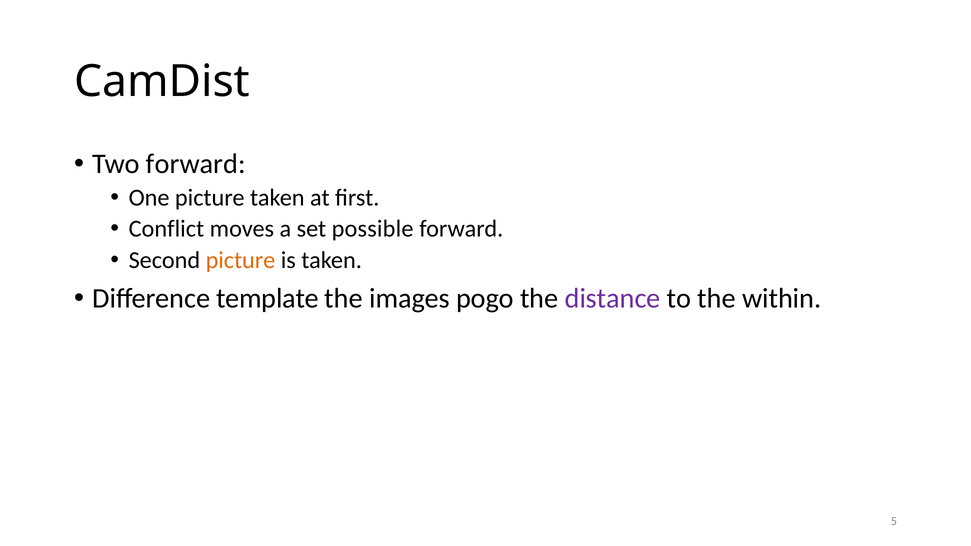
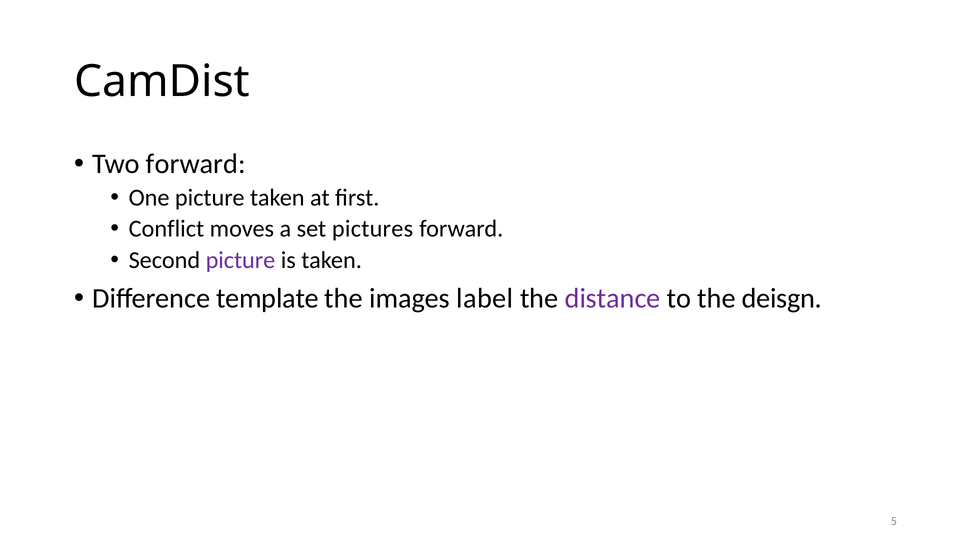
possible: possible -> pictures (373, 229)
picture colour: orange -> purple (240, 260)
pogo: pogo -> label (485, 299)
within: within -> deisgn (782, 299)
